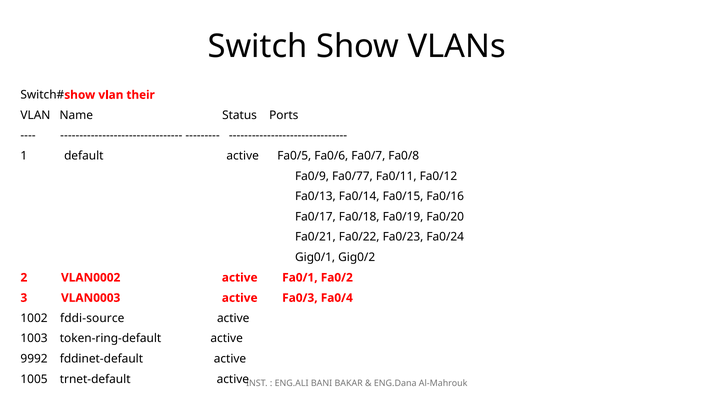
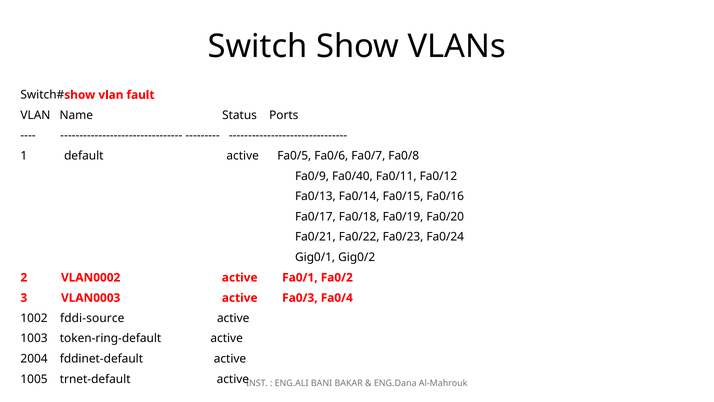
their: their -> fault (141, 95)
Fa0/77: Fa0/77 -> Fa0/40 (352, 176)
9992: 9992 -> 2004 (34, 358)
